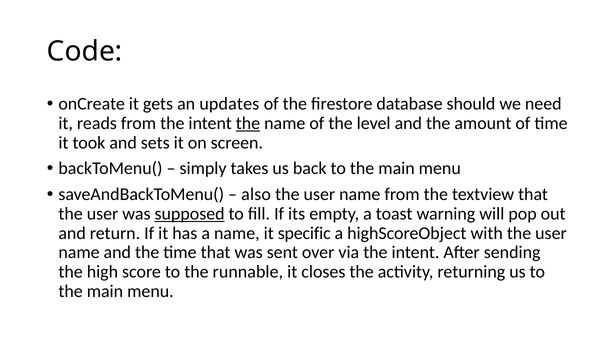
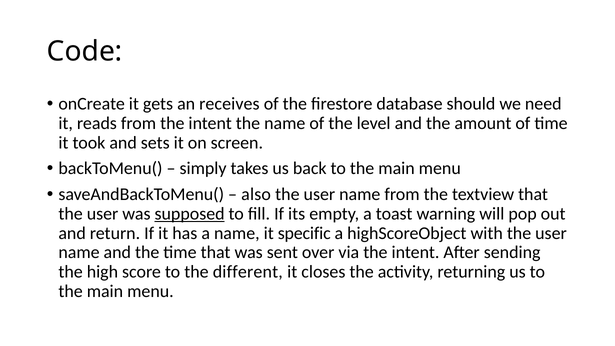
updates: updates -> receives (229, 104)
the underline: present -> none (248, 123)
runnable: runnable -> different (248, 272)
